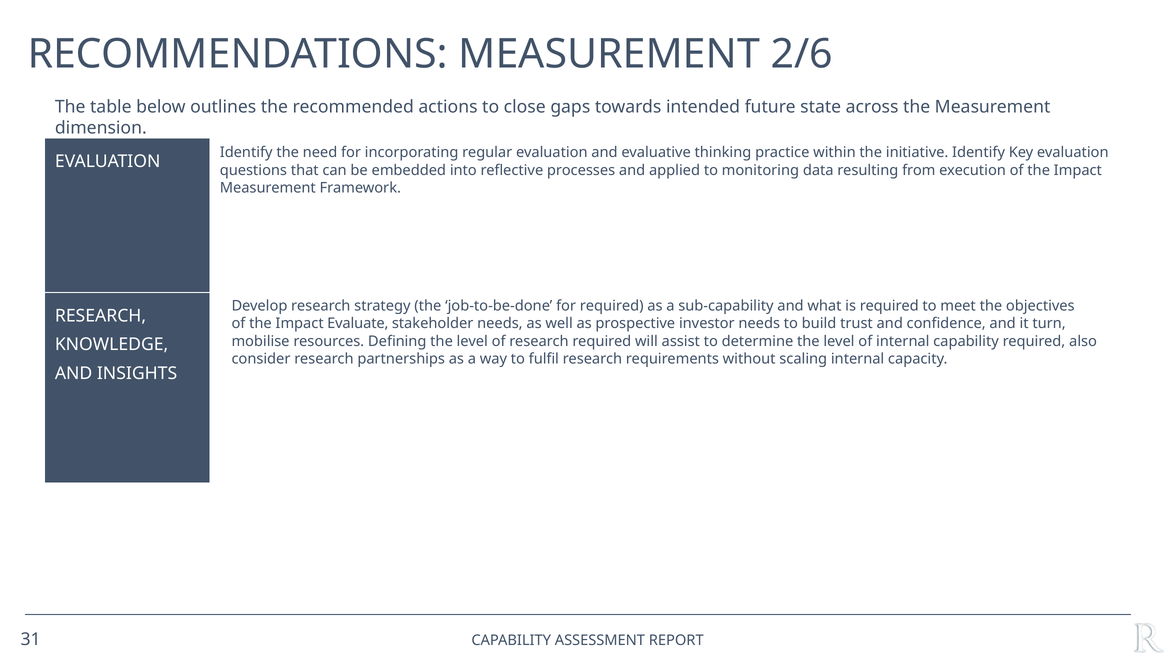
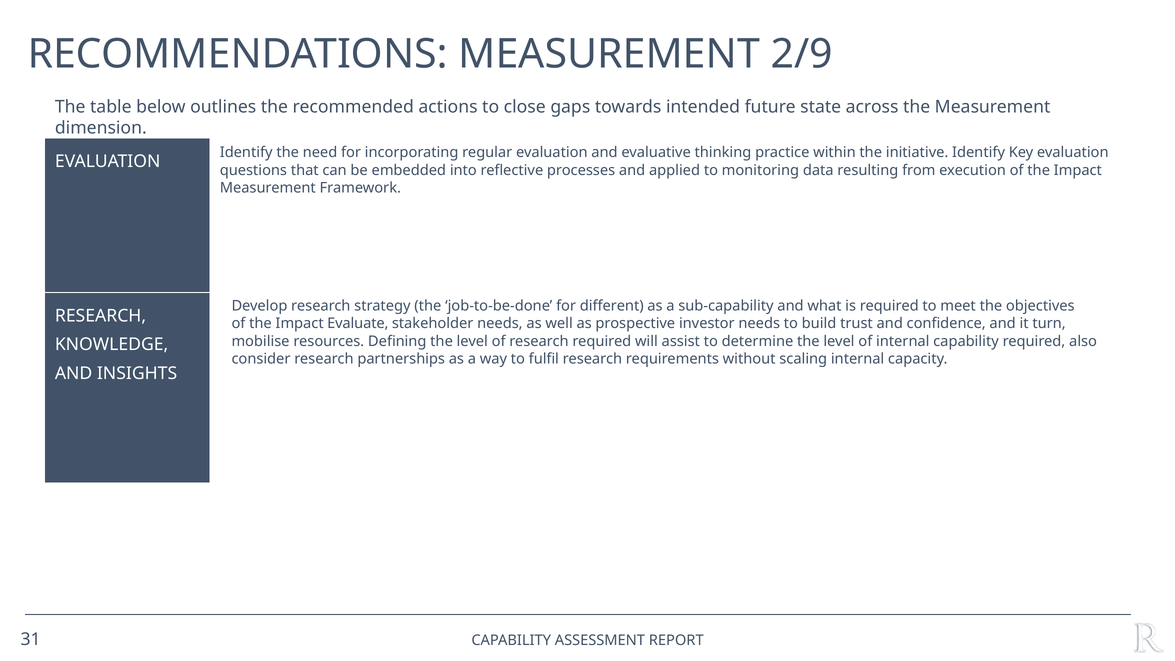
2/6: 2/6 -> 2/9 (802, 54)
for required: required -> different (612, 306)
